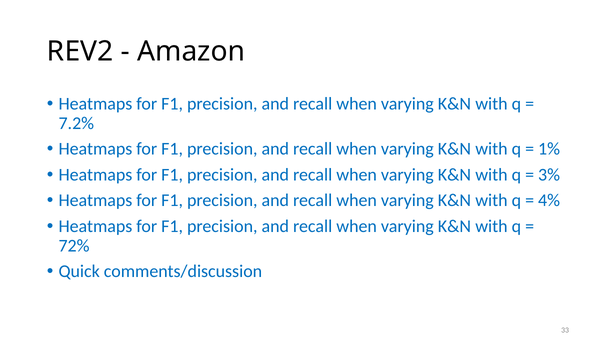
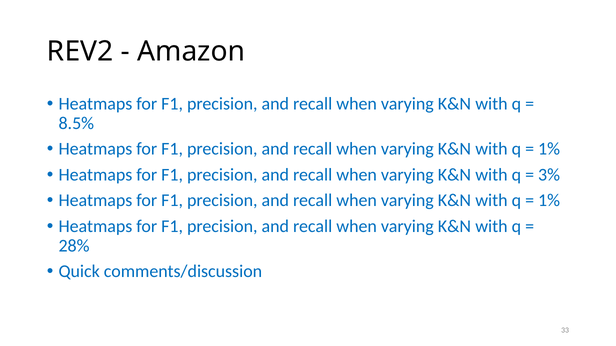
7.2%: 7.2% -> 8.5% (76, 123)
4%: 4% -> 1% (549, 201)
72%: 72% -> 28% (74, 246)
